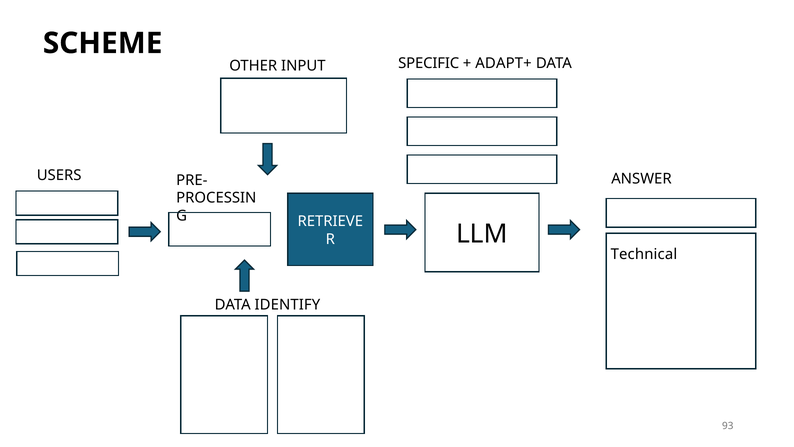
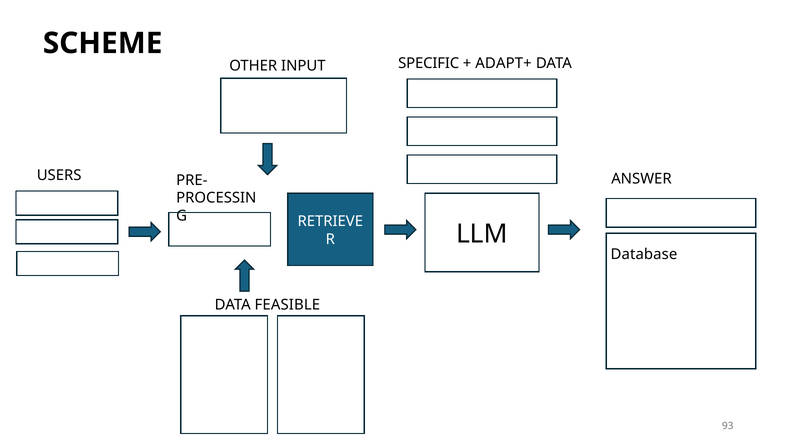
Technical: Technical -> Database (644, 254)
IDENTIFY: IDENTIFY -> FEASIBLE (287, 304)
